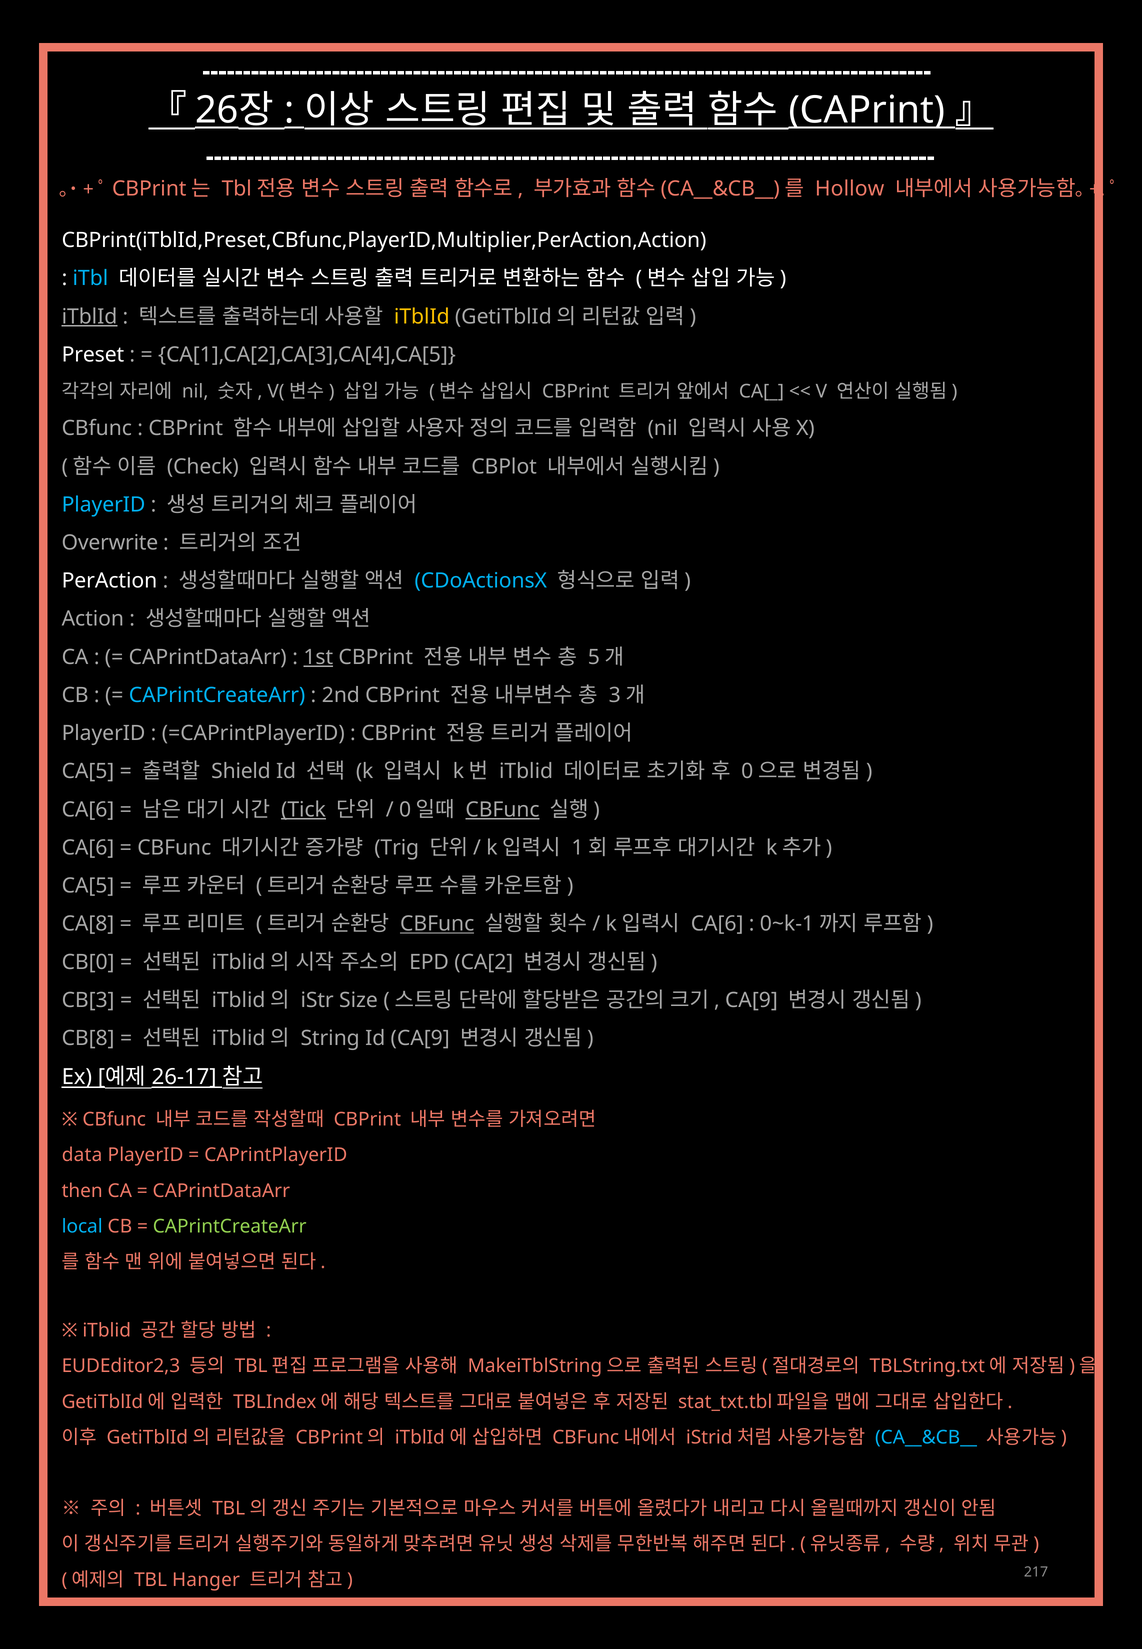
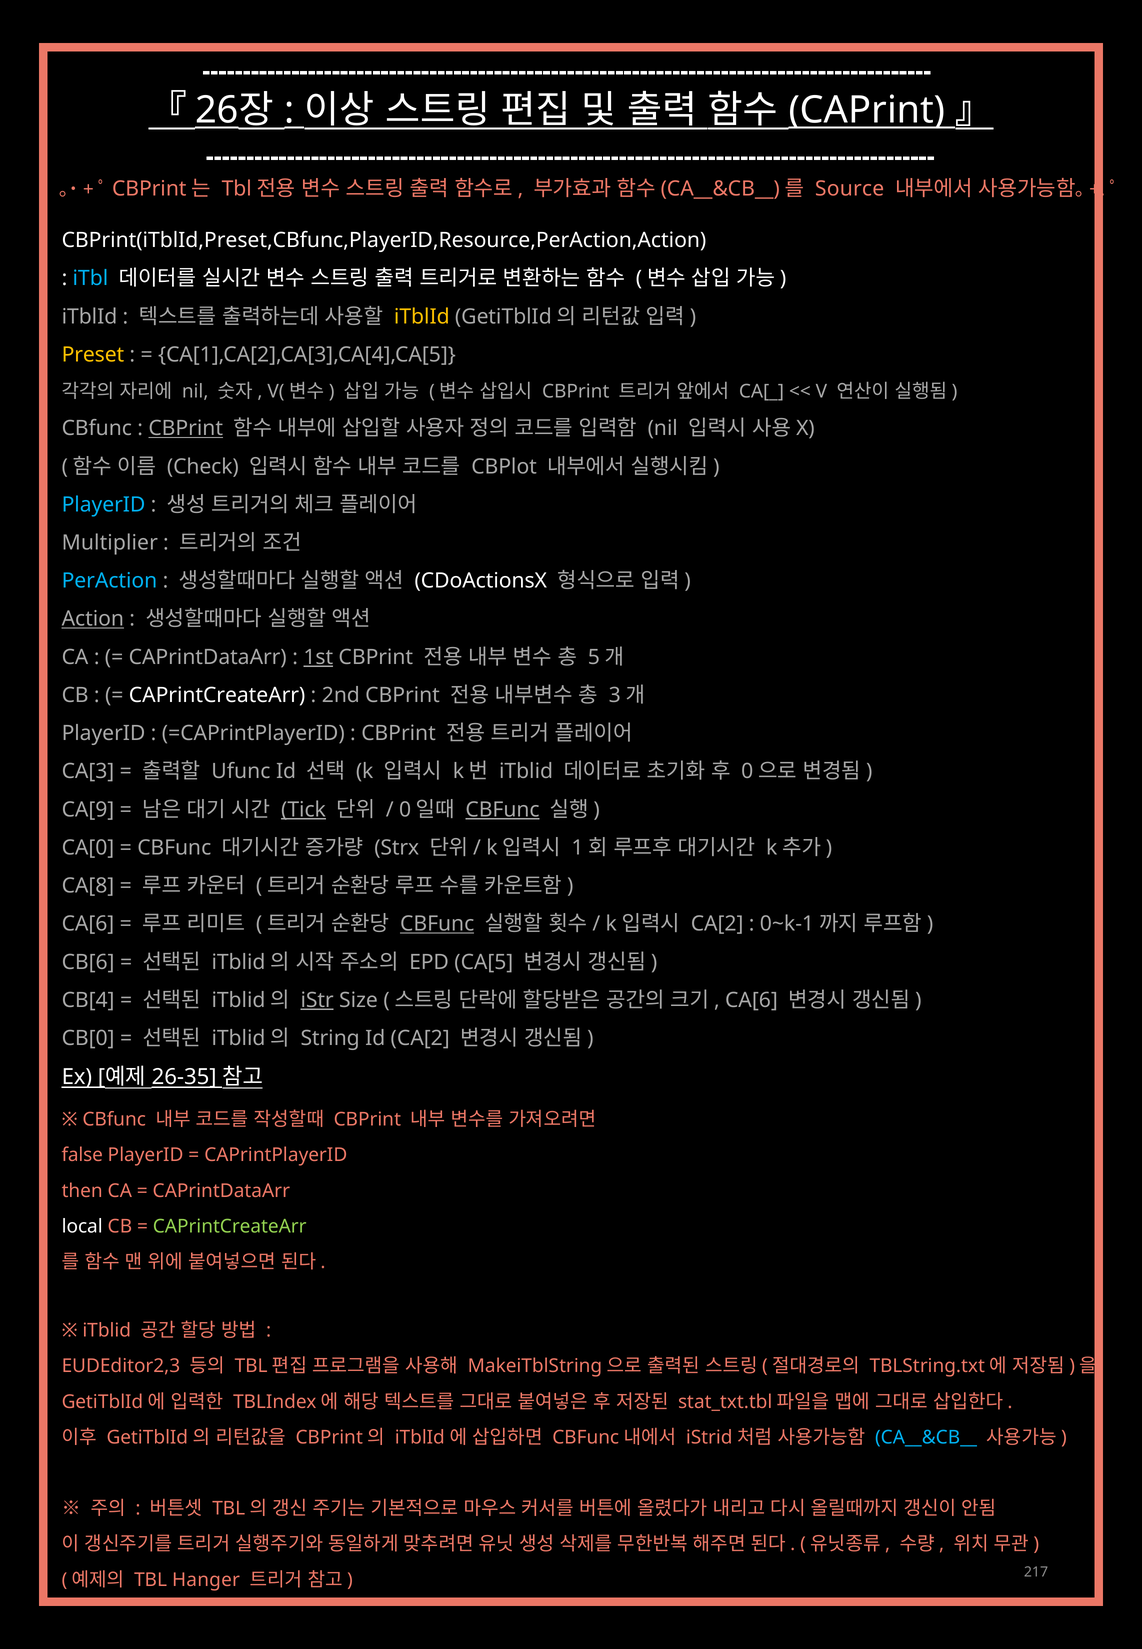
Hollow: Hollow -> Source (850, 189)
CBPrint(iTblId,Preset,CBfunc,PlayerID,Multiplier,PerAction,Action: CBPrint(iTblId,Preset,CBfunc,PlayerID,Multiplier,PerAction,Action -> CBPrint(iTblId,Preset,CBfunc,PlayerID,Resource,PerAction,Action (384, 240)
iTblId underline: present -> none (89, 317)
Preset colour: white -> yellow (93, 355)
CBPrint underline: none -> present (186, 429)
Overwrite: Overwrite -> Multiplier (110, 543)
PerAction colour: white -> light blue (109, 581)
CDoActionsX colour: light blue -> white (481, 581)
Action underline: none -> present (93, 619)
CAPrintCreateArr colour: light blue -> white (217, 695)
CA[5: CA[5 -> CA[3 (88, 772)
Shield: Shield -> Ufunc (241, 772)
CA[6: CA[6 -> CA[9 (88, 810)
CA[6: CA[6 -> CA[0 (88, 848)
Trig: Trig -> Strx (397, 848)
CA[5: CA[5 -> CA[8 (88, 886)
CA[8: CA[8 -> CA[6 (88, 924)
CA[6: CA[6 -> CA[2 (717, 924)
CB[0: CB[0 -> CB[6 (88, 962)
CA[2: CA[2 -> CA[5 (484, 962)
CB[3: CB[3 -> CB[4 (88, 1000)
iStr underline: none -> present (317, 1000)
CA[9: CA[9 -> CA[6 (751, 1000)
CB[8: CB[8 -> CB[0 (88, 1039)
Id CA[9: CA[9 -> CA[2 (420, 1039)
26-17: 26-17 -> 26-35 (184, 1077)
data: data -> false (82, 1156)
local colour: light blue -> white (82, 1227)
